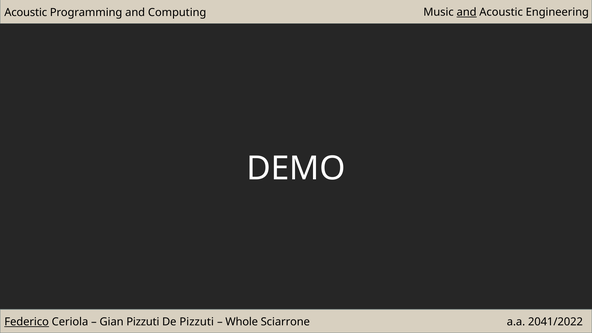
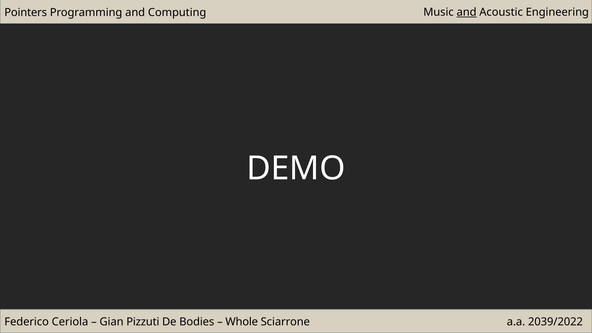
Acoustic: Acoustic -> Pointers (26, 12)
2041/2022: 2041/2022 -> 2039/2022 (555, 322)
Federico underline: present -> none (27, 322)
De Pizzuti: Pizzuti -> Bodies (197, 322)
